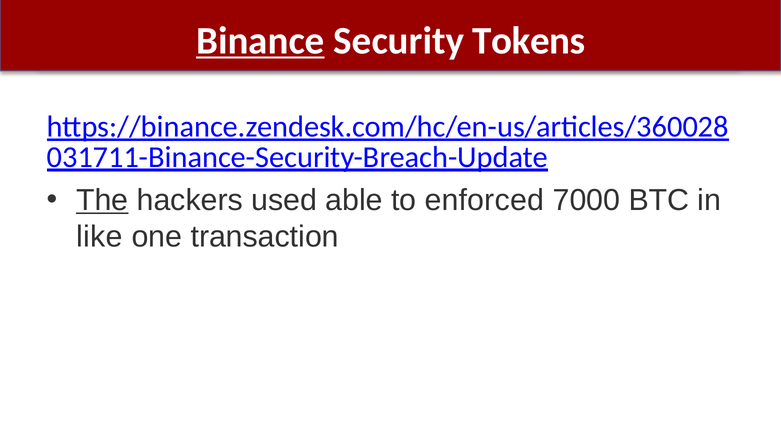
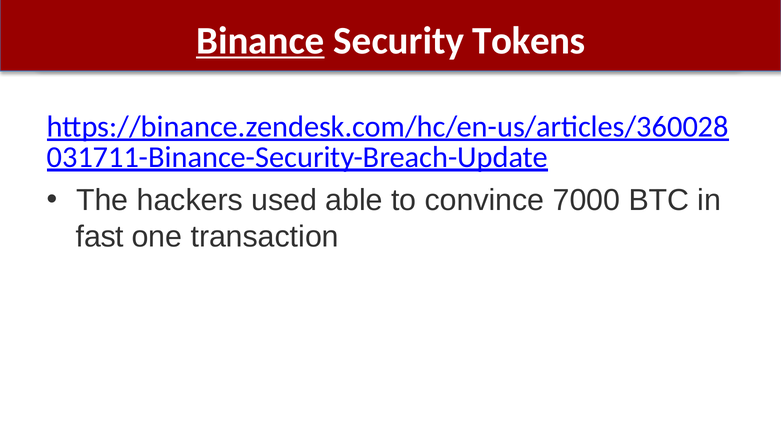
The underline: present -> none (102, 200)
enforced: enforced -> convince (484, 200)
like: like -> fast (100, 237)
